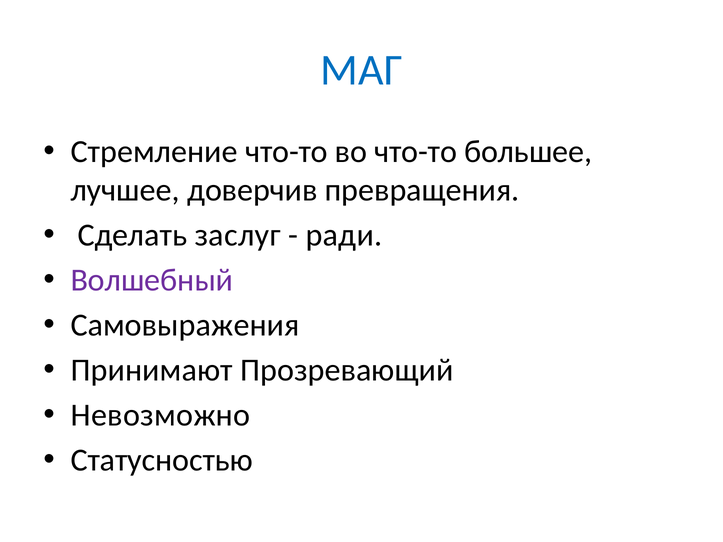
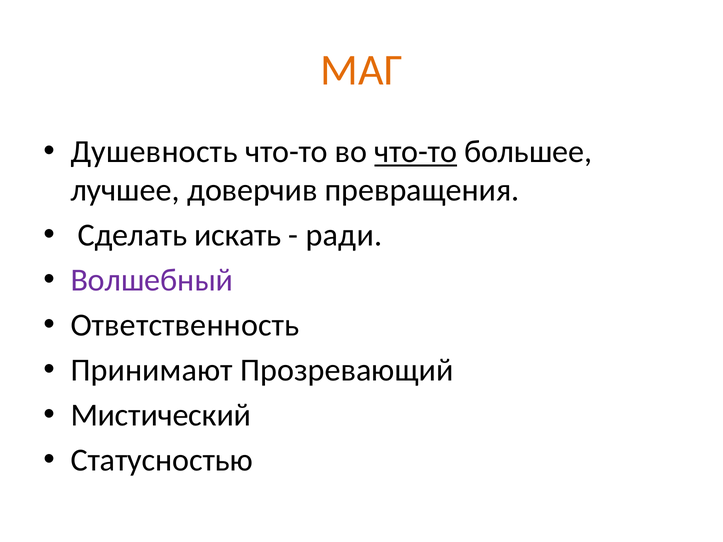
МАГ colour: blue -> orange (361, 70)
Стремление: Стремление -> Душевность (154, 152)
что-то underline: none -> present (416, 152)
заслуг: заслуг -> искать (238, 235)
Самовыражения: Самовыражения -> Ответственность (185, 325)
Невозможно: Невозможно -> Мистический (161, 415)
